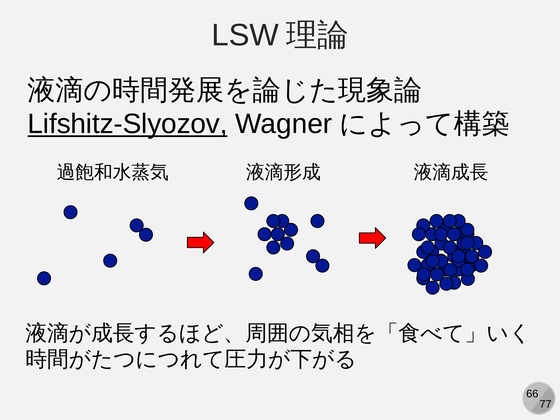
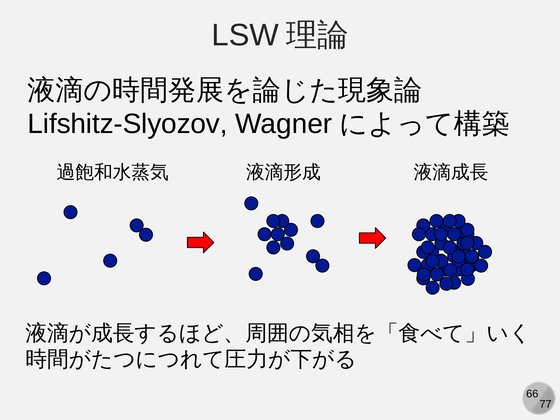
Lifshitz-Slyozov underline: present -> none (128, 124)
